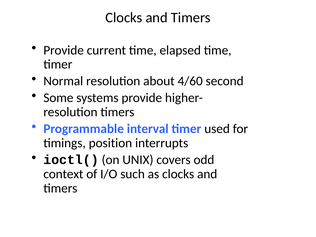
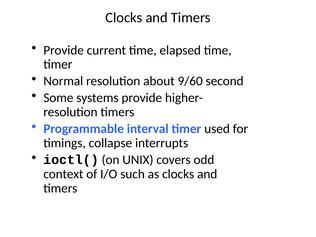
4/60: 4/60 -> 9/60 (190, 81)
position: position -> collapse (110, 143)
